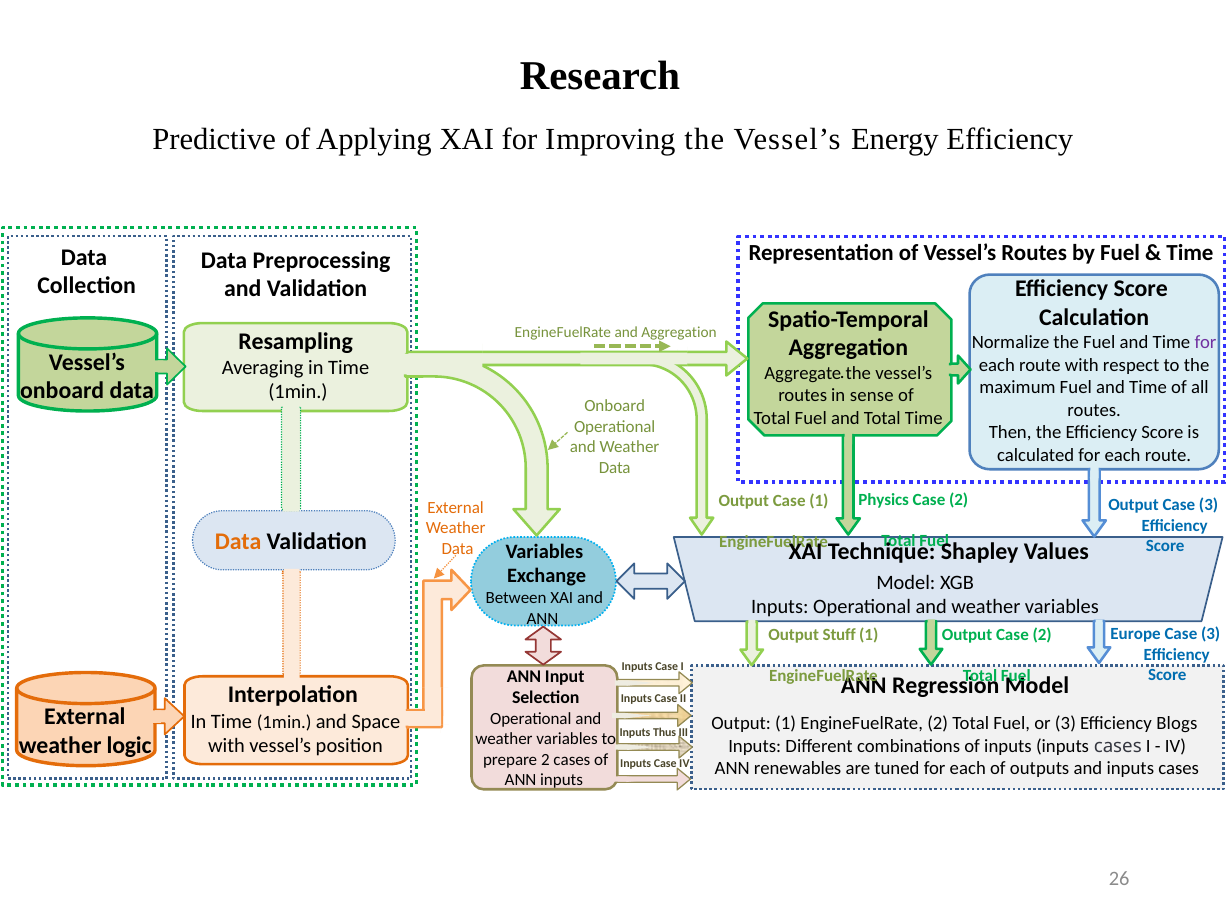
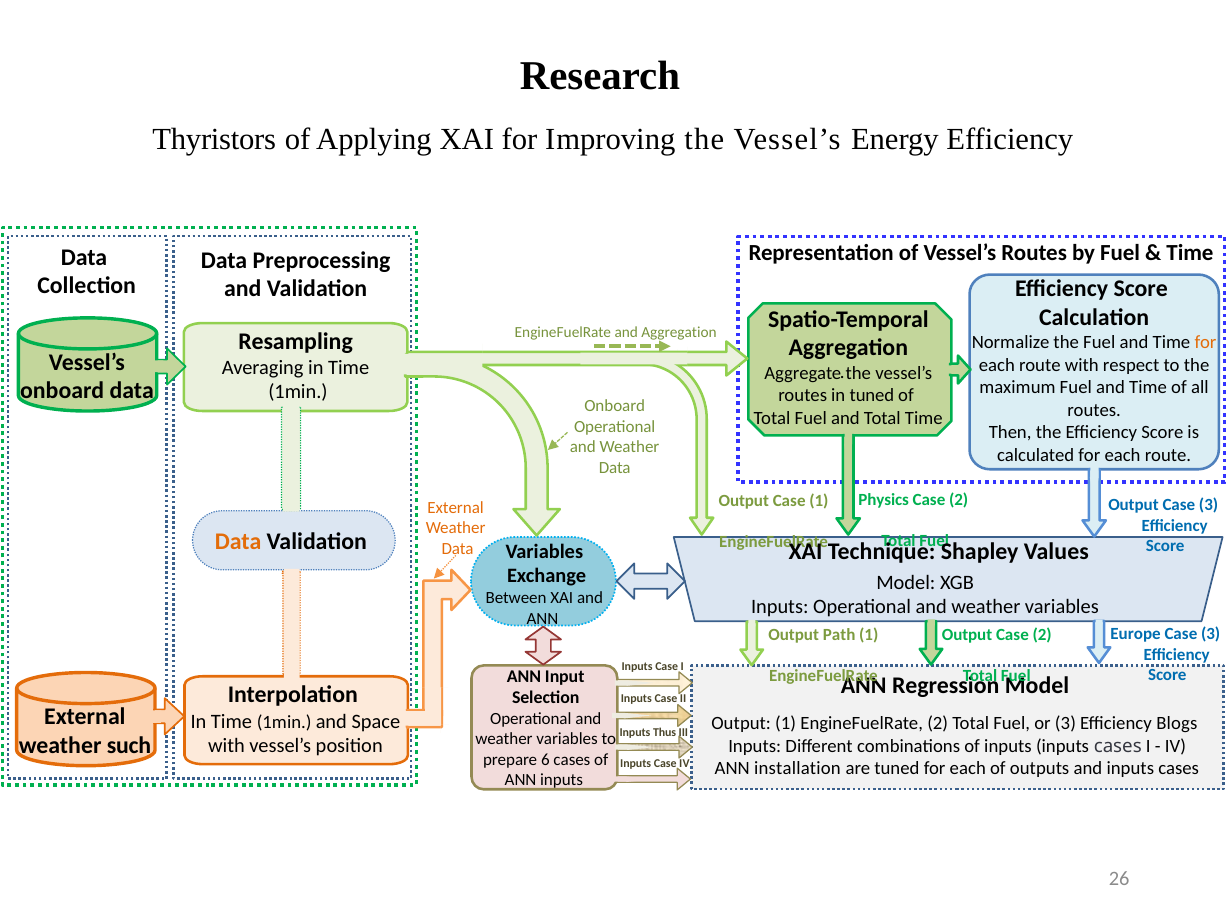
Predictive: Predictive -> Thyristors (214, 140)
for colour: purple -> orange (1206, 342)
in sense: sense -> tuned (872, 395)
Stuff: Stuff -> Path (839, 635)
logic: logic -> such (129, 745)
prepare 2: 2 -> 6 (545, 759)
renewables: renewables -> installation (797, 768)
